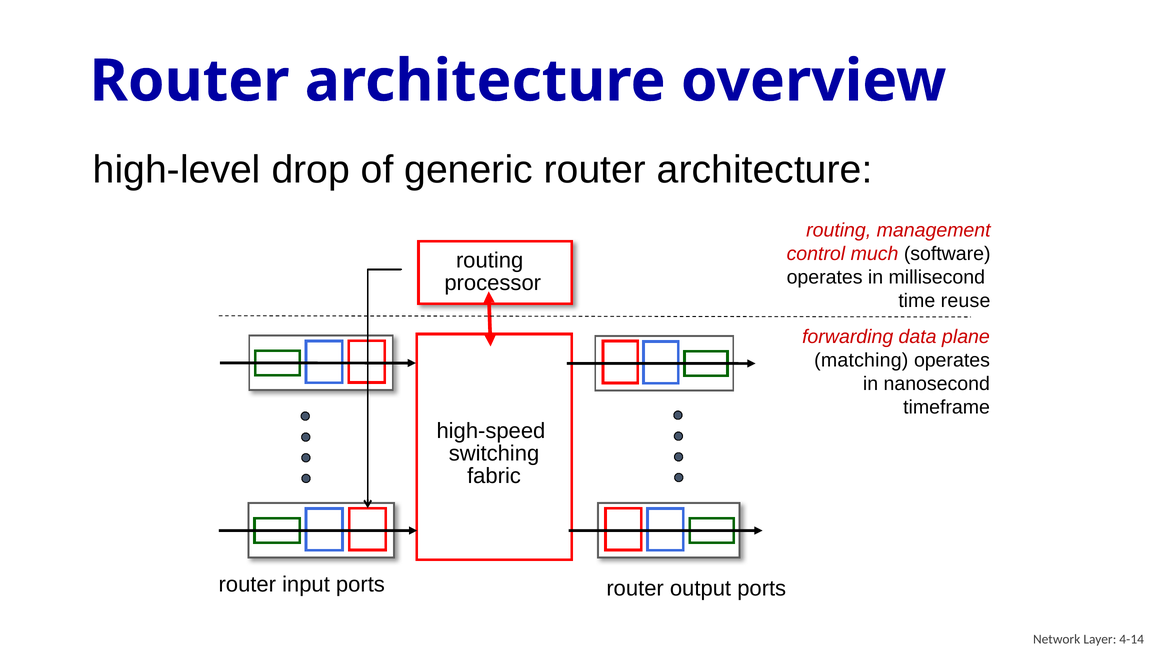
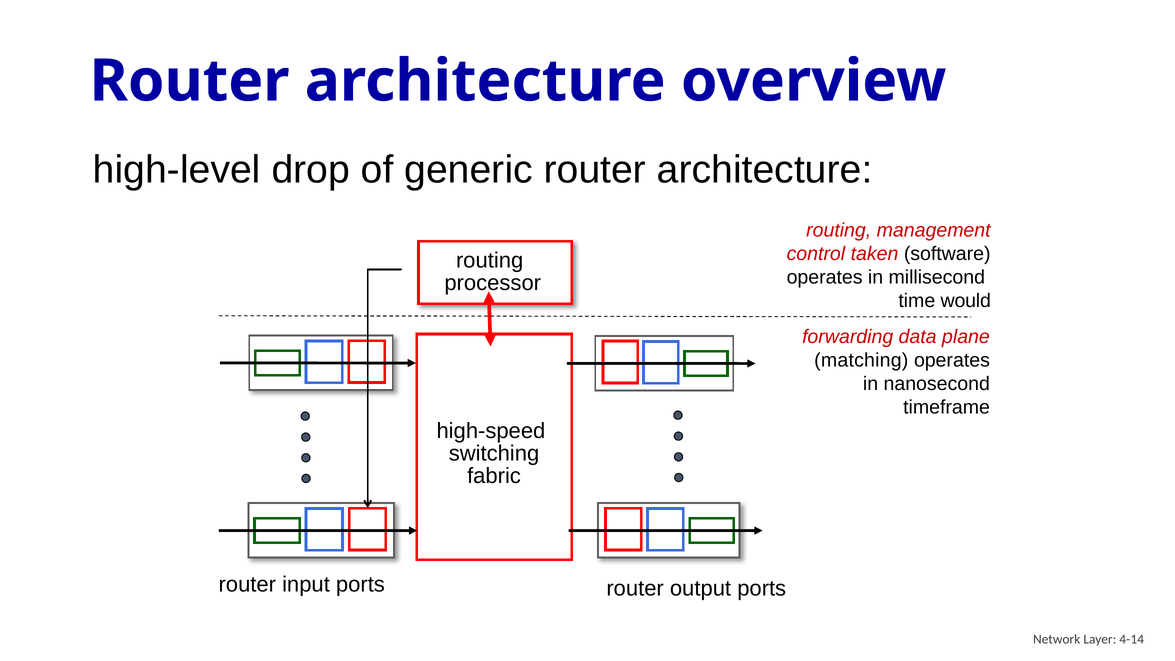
much: much -> taken (875, 254)
reuse: reuse -> would (966, 301)
